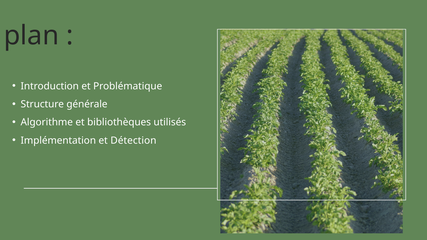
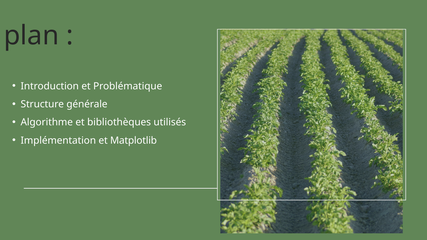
Détection: Détection -> Matplotlib (134, 141)
